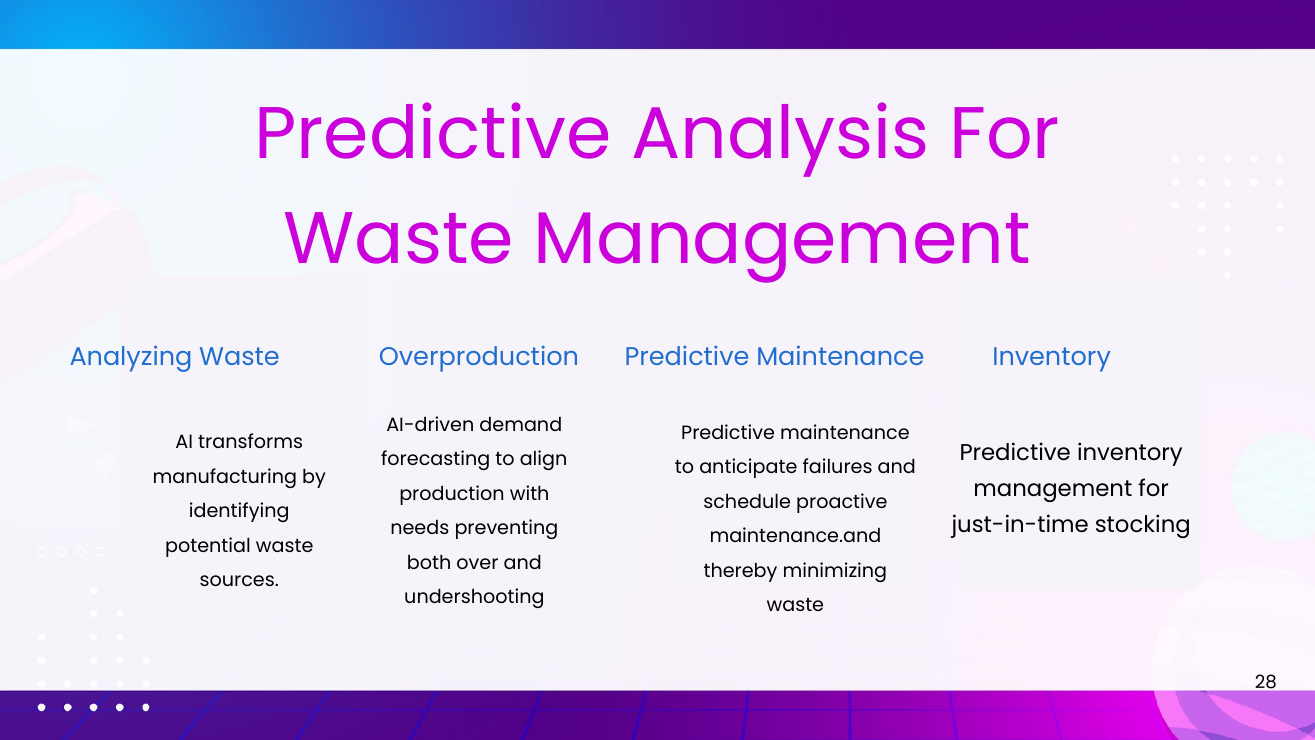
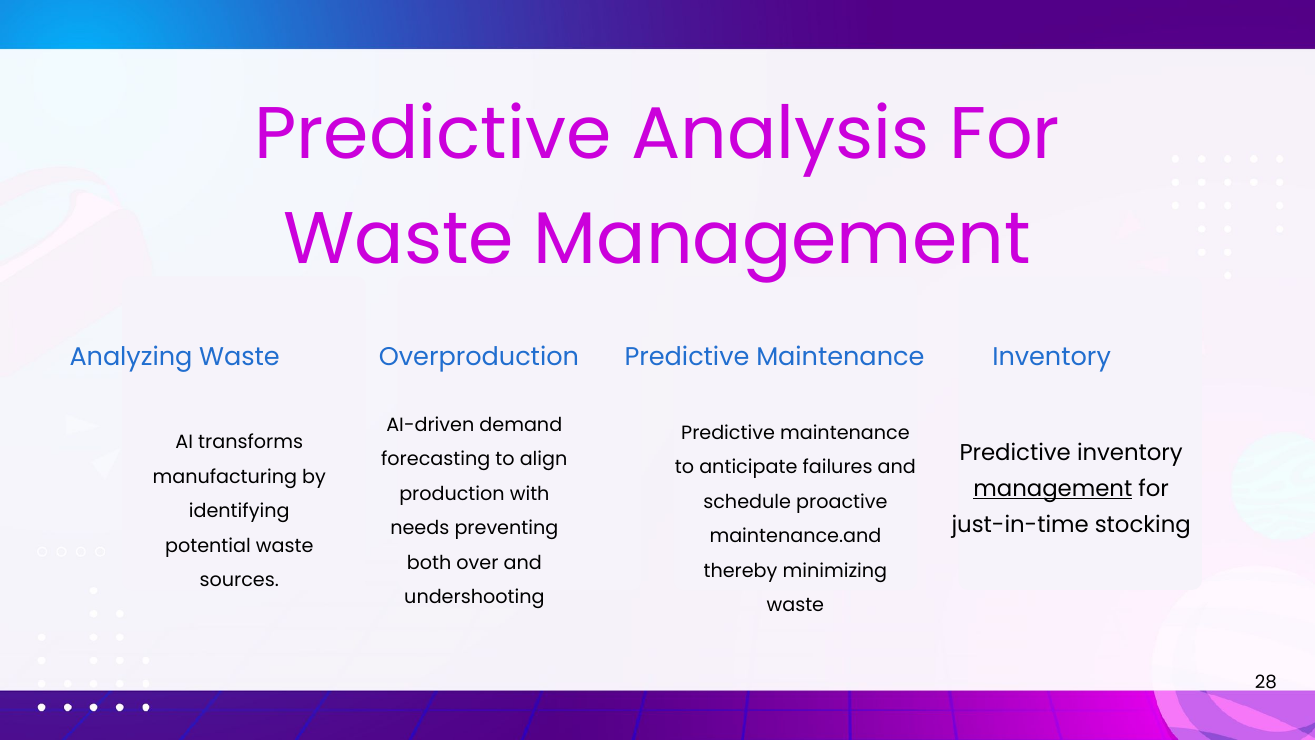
management underline: none -> present (1053, 489)
